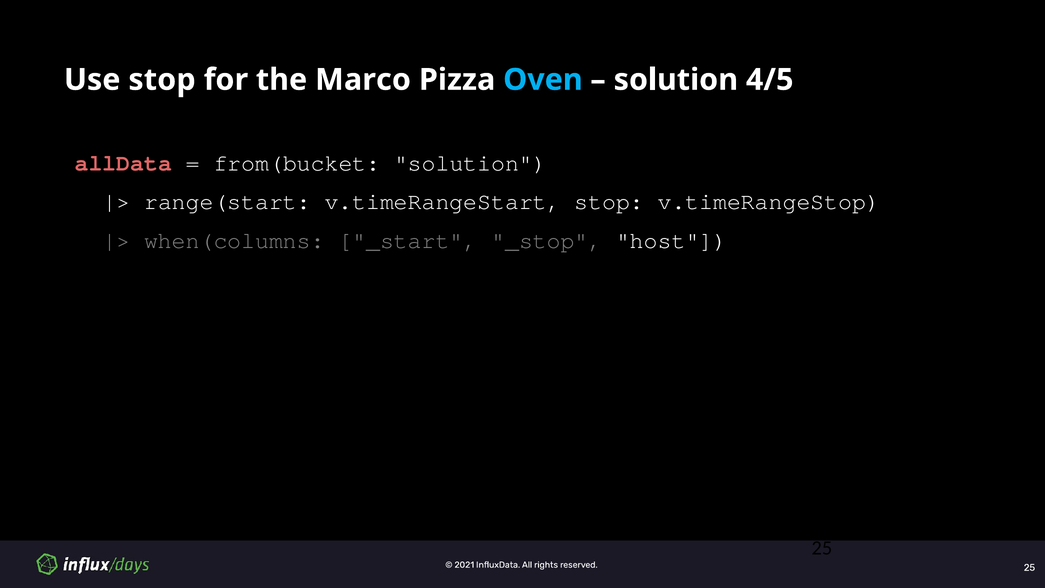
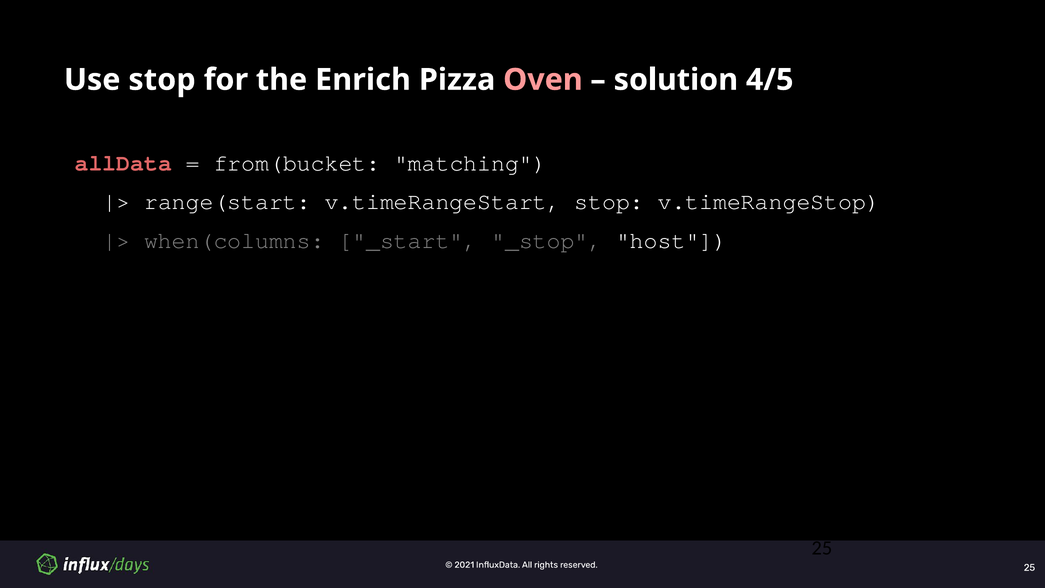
Marco: Marco -> Enrich (363, 80)
Oven colour: light blue -> pink (543, 80)
from(bucket solution: solution -> matching (470, 163)
